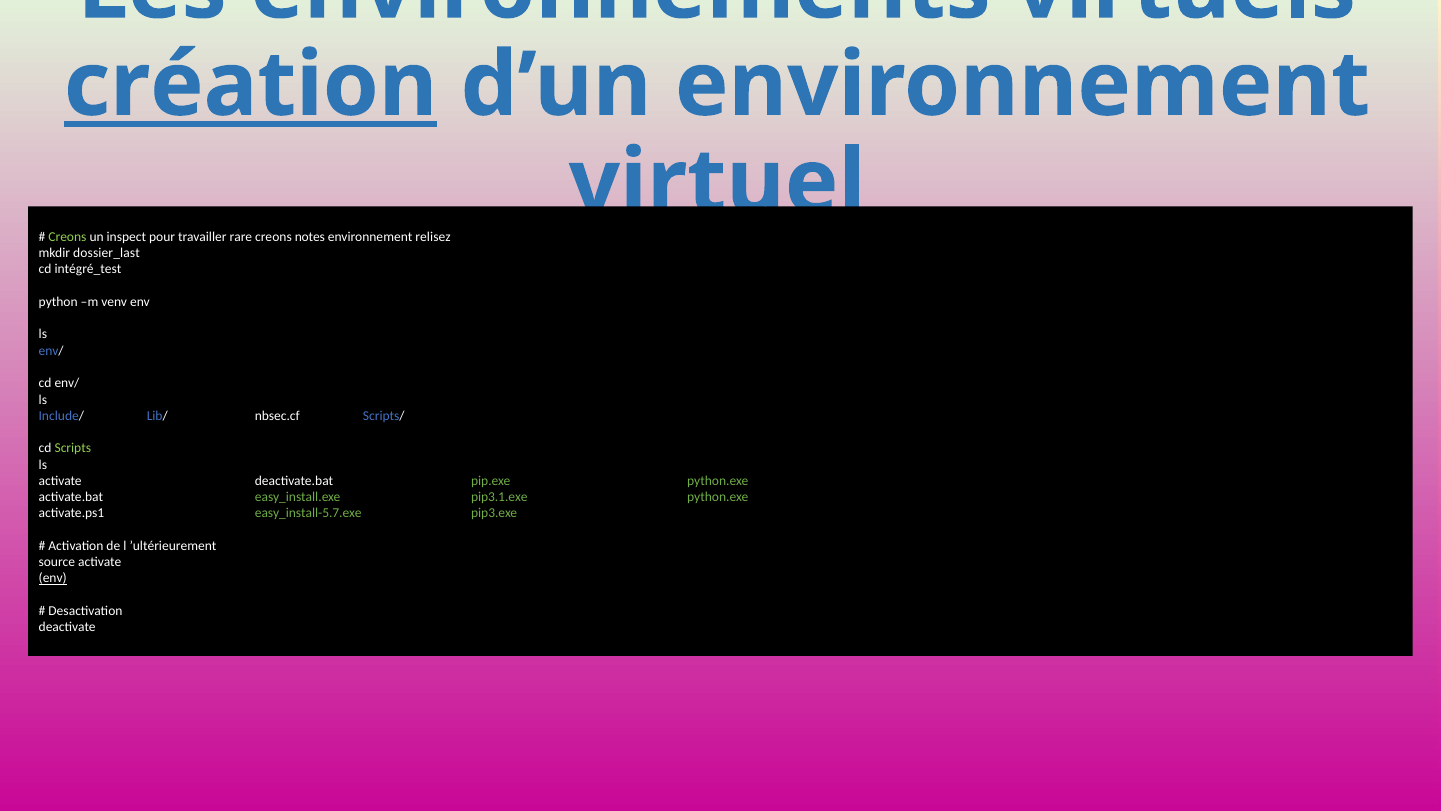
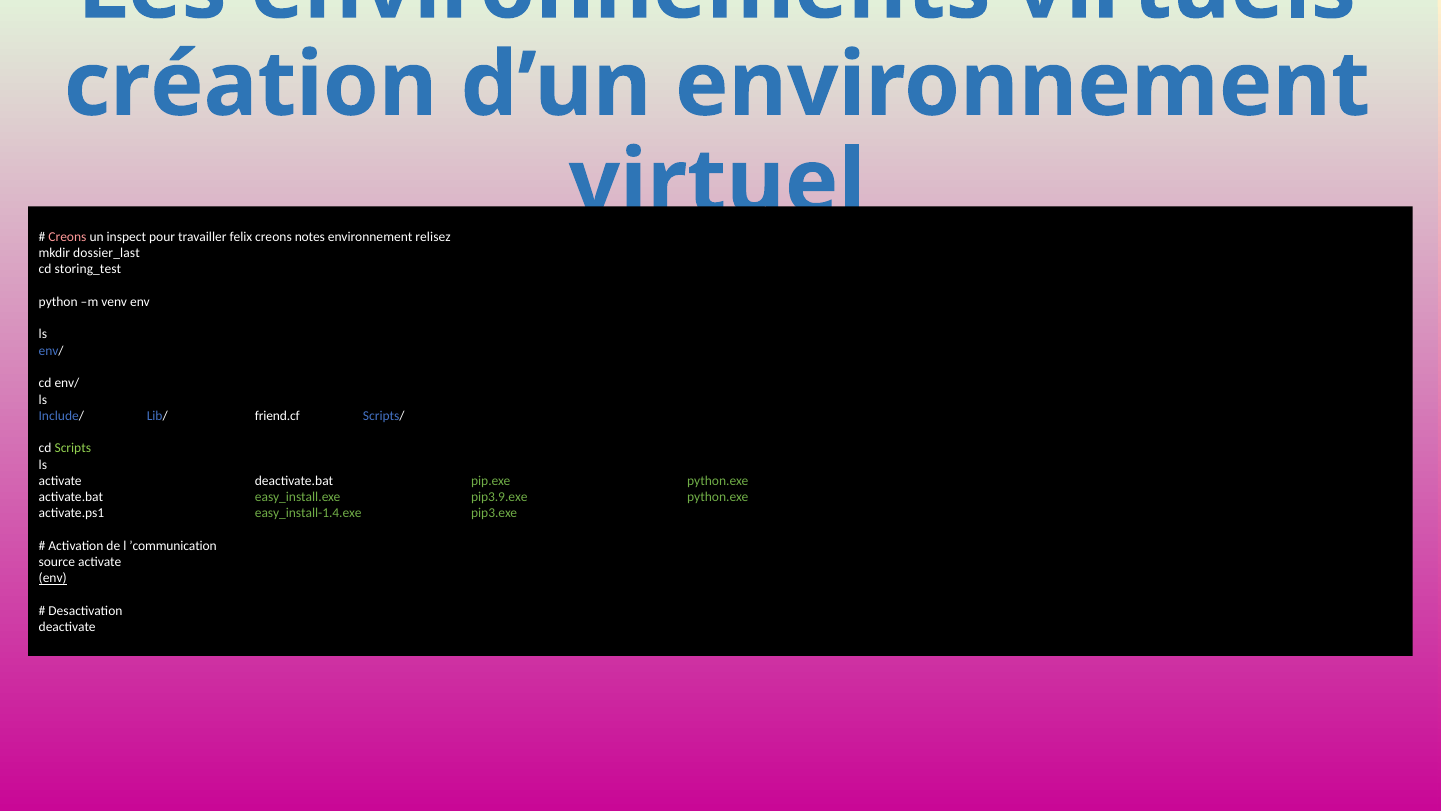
création underline: present -> none (251, 85)
Creons colour: light green -> pink (67, 237)
rare: rare -> felix (241, 237)
intégré_test: intégré_test -> storing_test (88, 269)
nbsec.cf: nbsec.cf -> friend.cf (277, 416)
pip3.1.exe: pip3.1.exe -> pip3.9.exe (499, 497)
easy_install-5.7.exe: easy_install-5.7.exe -> easy_install-1.4.exe (308, 513)
’ultérieurement: ’ultérieurement -> ’communication (173, 546)
